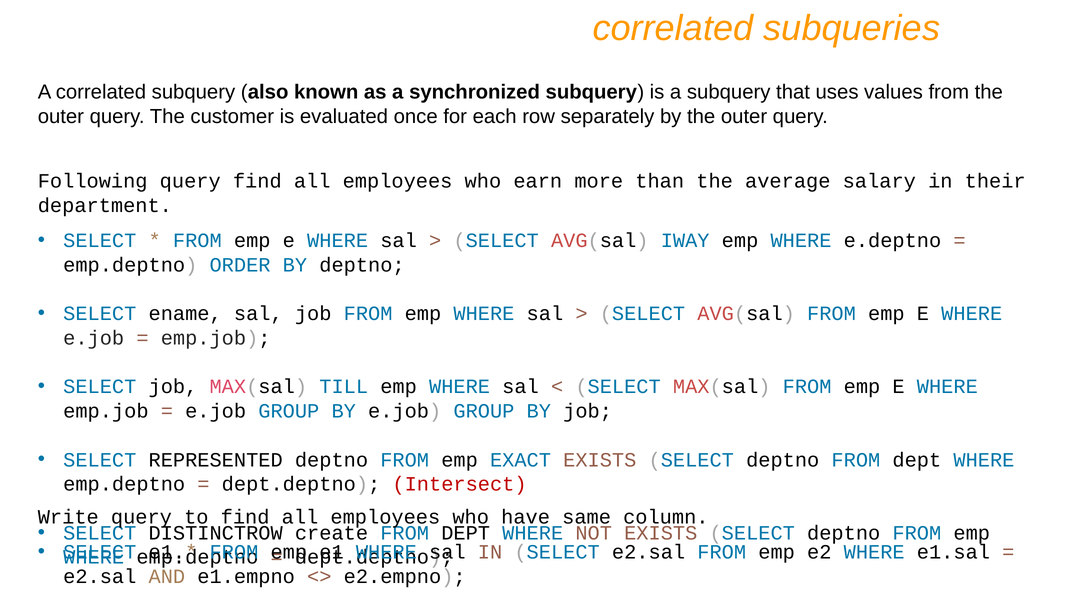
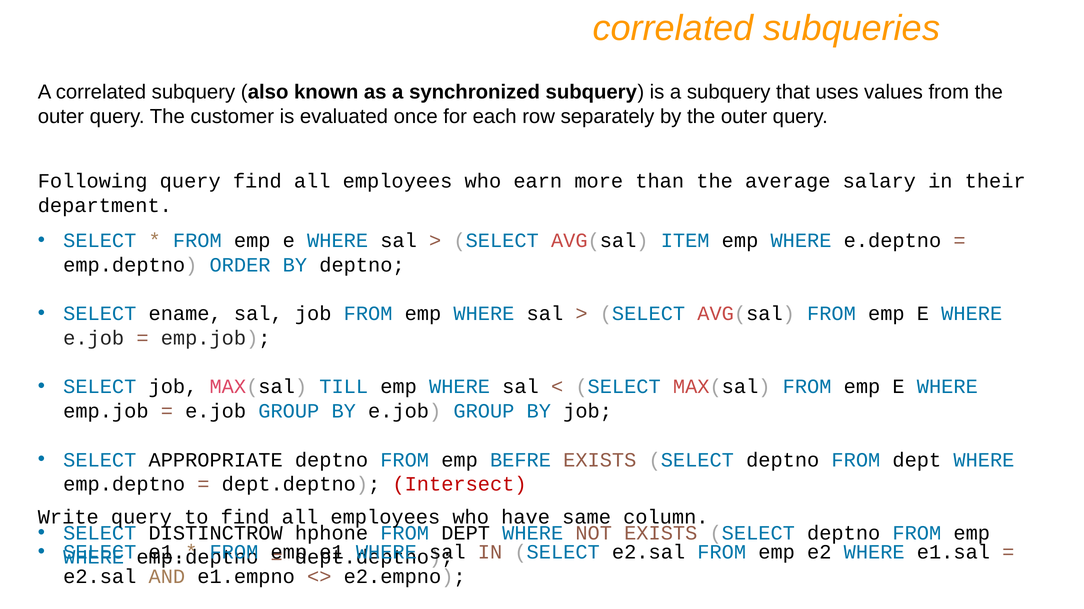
IWAY: IWAY -> ITEM (685, 241)
REPRESENTED: REPRESENTED -> APPROPRIATE (216, 460)
EXACT: EXACT -> BEFRE (521, 460)
create: create -> hphone (332, 534)
